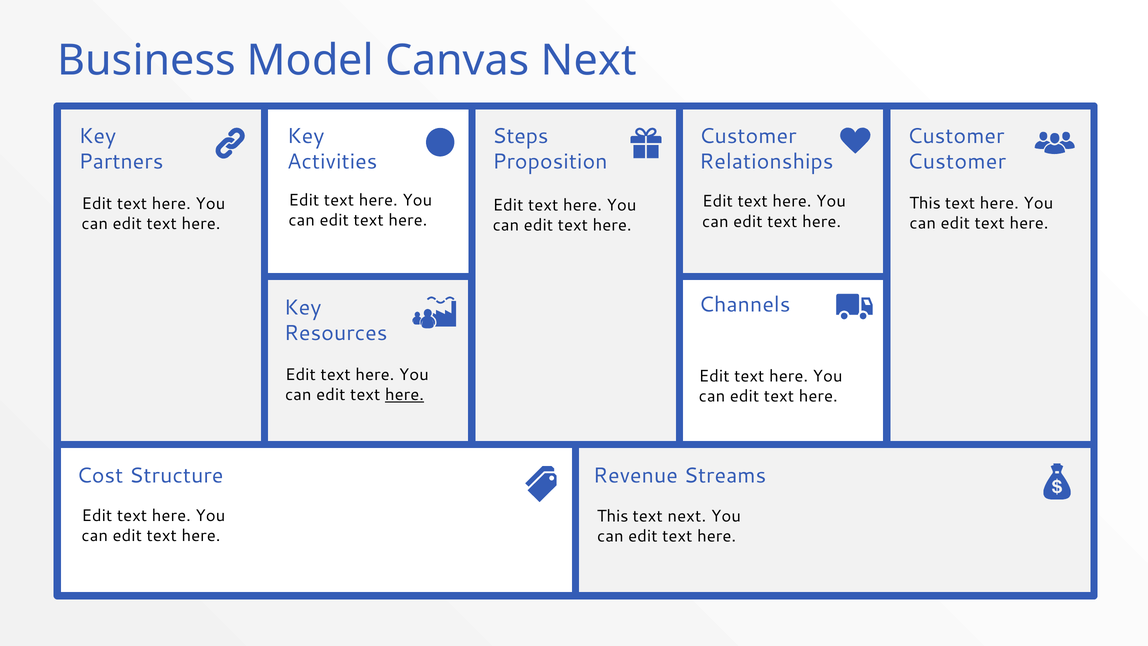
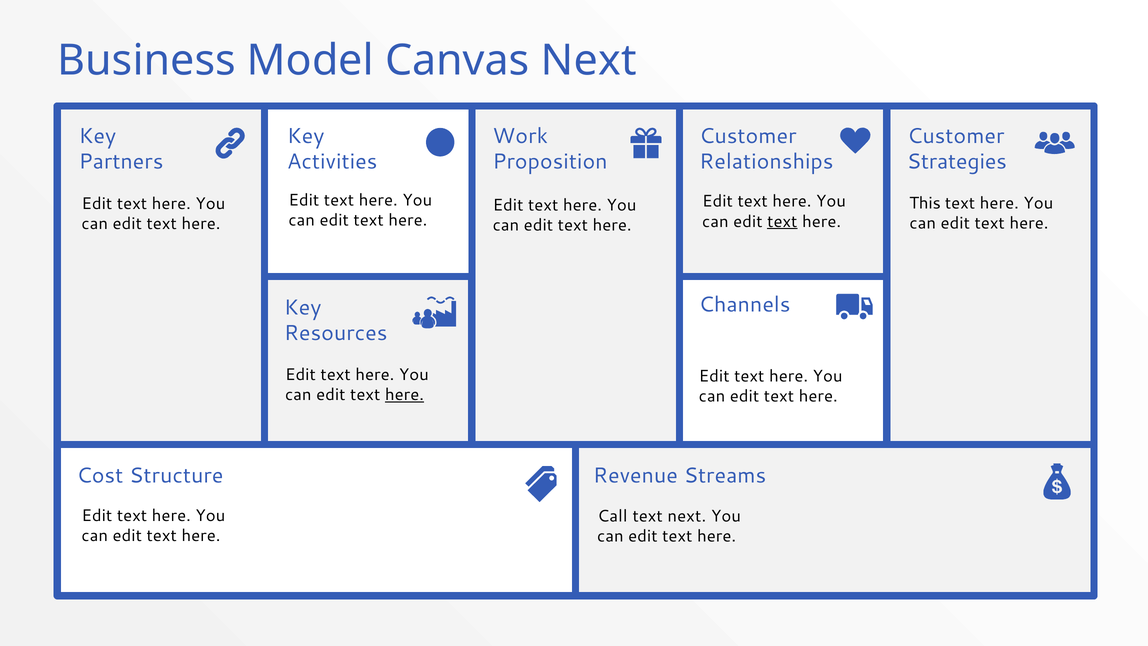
Steps: Steps -> Work (520, 136)
Customer: Customer -> Strategies (957, 162)
text underline: none -> present (782, 222)
This: This -> Call (612, 516)
